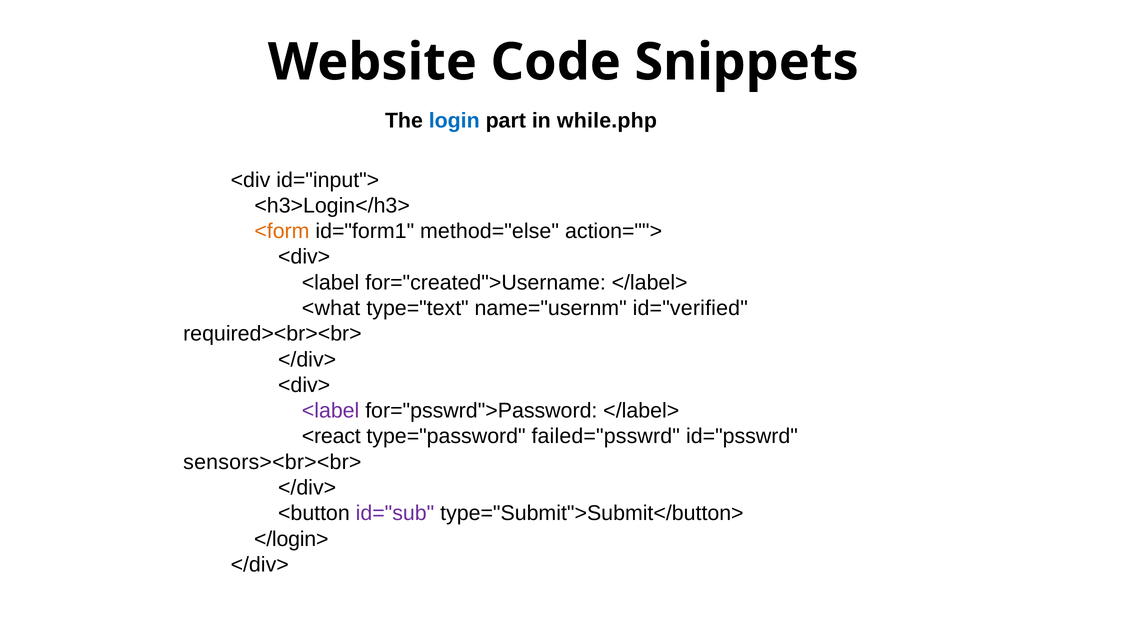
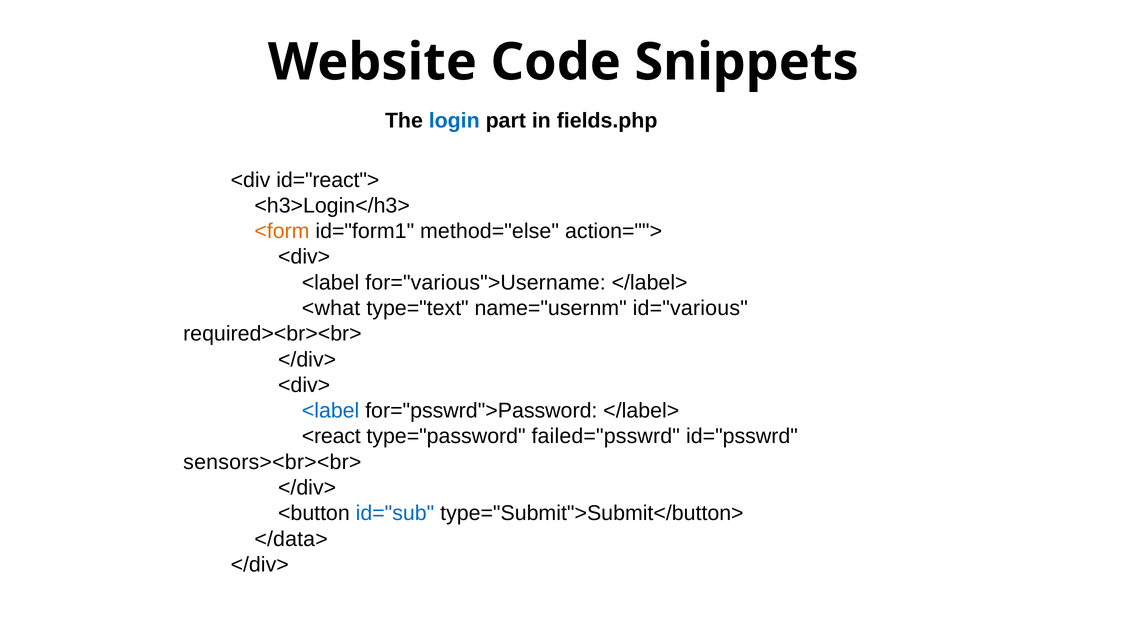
while.php: while.php -> fields.php (607, 121)
id="input">: id="input"> -> id="react"> (328, 180)
for="created">Username: for="created">Username -> for="various">Username (485, 282)
id="verified: id="verified -> id="various (690, 308)
<label colour: purple -> blue (331, 411)
id="sub colour: purple -> blue (395, 513)
</login>: </login> -> </data> (291, 539)
